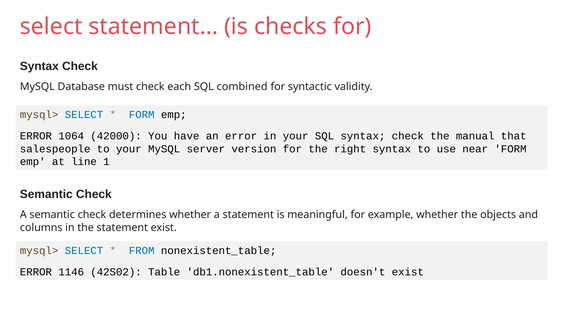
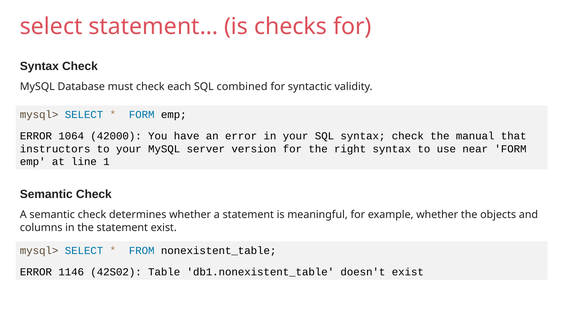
salespeople: salespeople -> instructors (55, 149)
